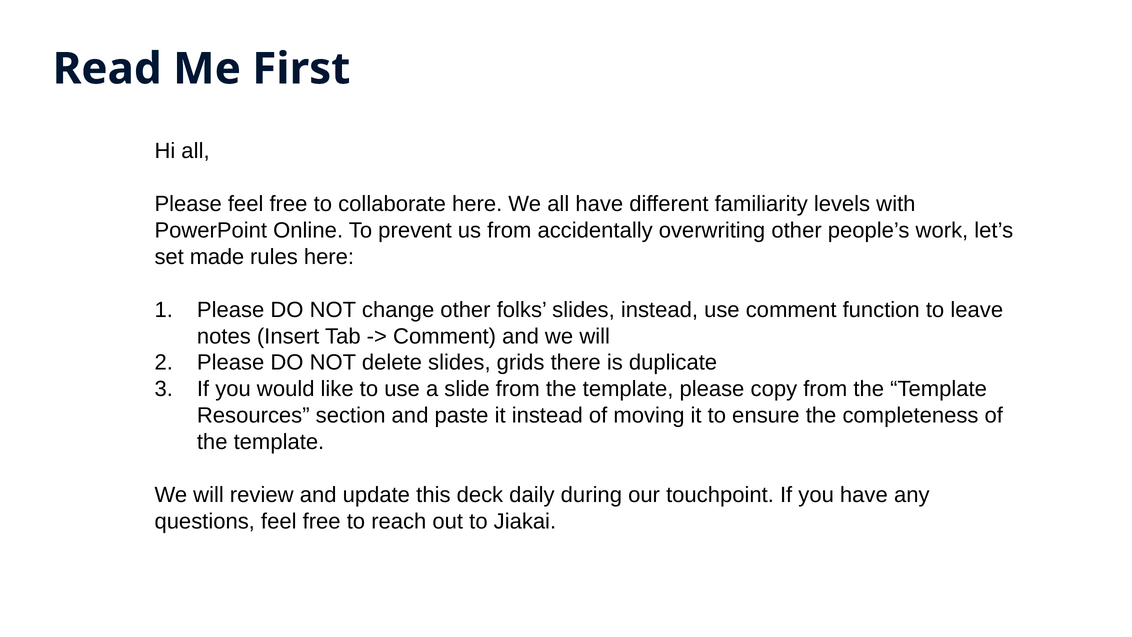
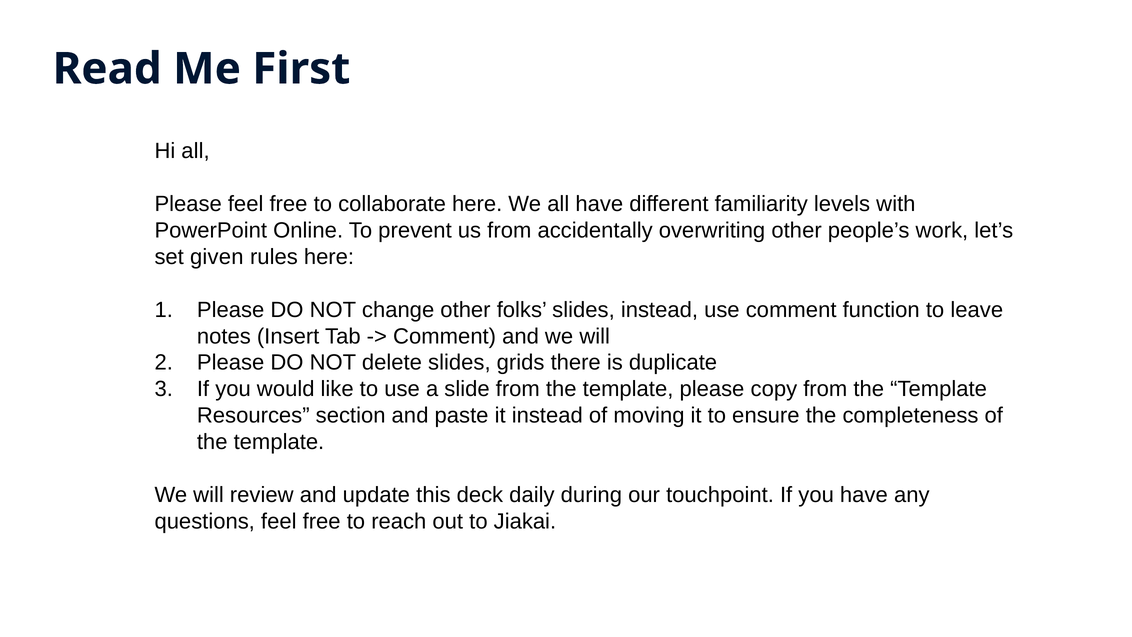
made: made -> given (217, 257)
